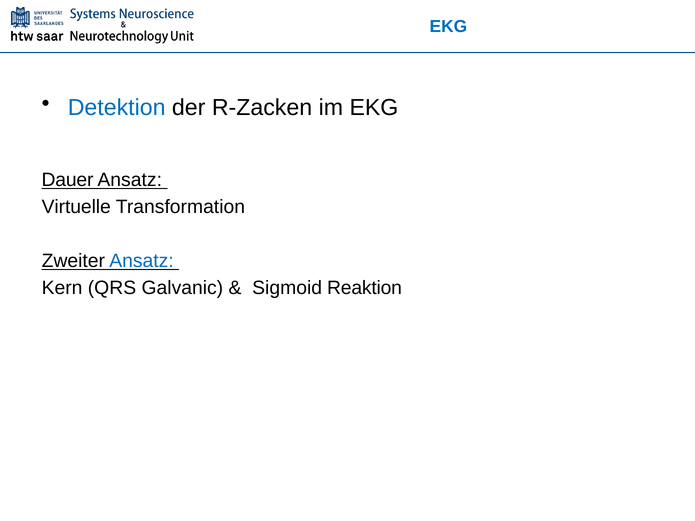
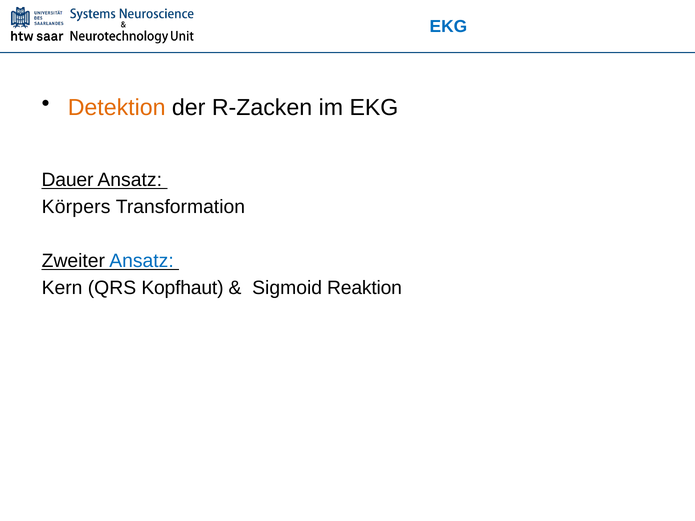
Detektion colour: blue -> orange (117, 108)
Virtuelle: Virtuelle -> Körpers (76, 207)
Galvanic: Galvanic -> Kopfhaut (182, 288)
